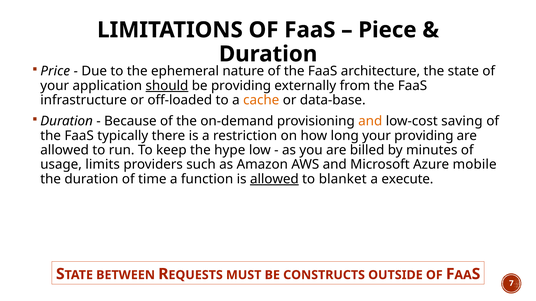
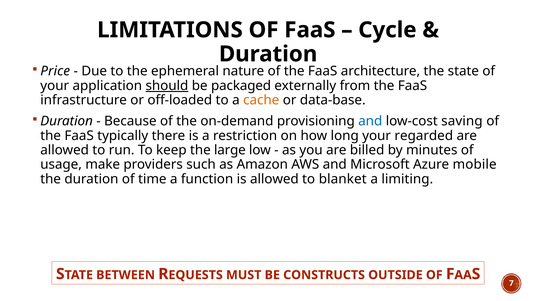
Piece: Piece -> Cycle (387, 30)
be providing: providing -> packaged (241, 86)
and colour: orange -> blue (370, 121)
your providing: providing -> regarded (424, 136)
hype: hype -> large (230, 150)
limits: limits -> make (103, 165)
allowed underline: present -> none (274, 179)
execute: execute -> limiting (407, 179)
